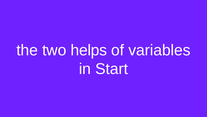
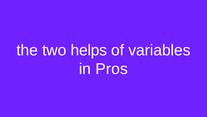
Start: Start -> Pros (112, 69)
